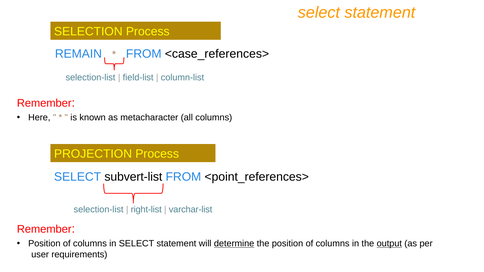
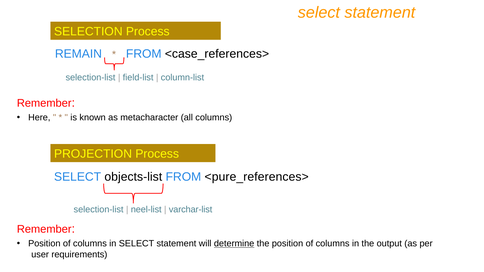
subvert-list: subvert-list -> objects-list (133, 177)
<point_references>: <point_references> -> <pure_references> (257, 177)
right-list: right-list -> neel-list (146, 210)
output underline: present -> none (389, 244)
